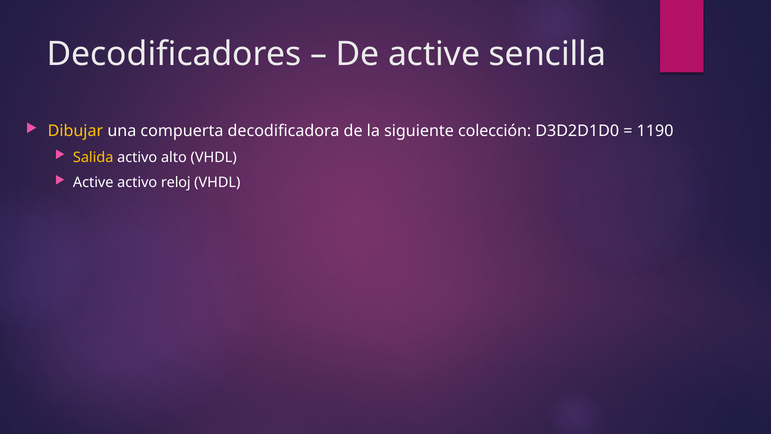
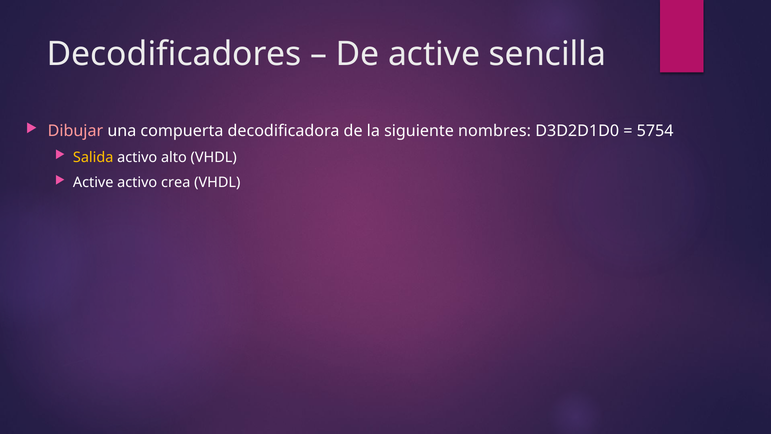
Dibujar colour: yellow -> pink (75, 131)
colección: colección -> nombres (495, 131)
1190: 1190 -> 5754 (655, 131)
reloj: reloj -> crea (176, 182)
